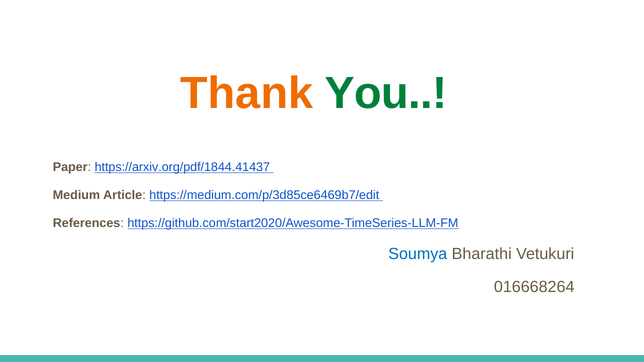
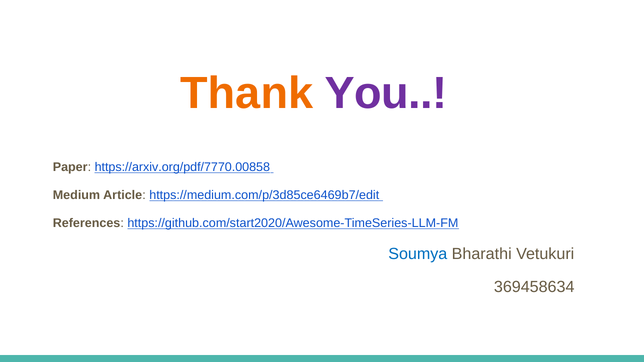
You colour: green -> purple (386, 93)
https://arxiv.org/pdf/1844.41437: https://arxiv.org/pdf/1844.41437 -> https://arxiv.org/pdf/7770.00858 (182, 167)
016668264: 016668264 -> 369458634 (534, 287)
